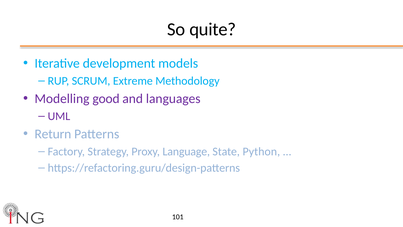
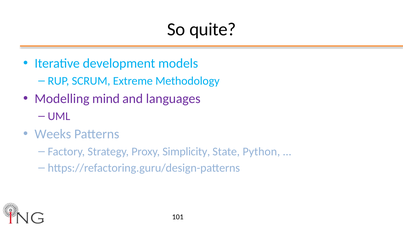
good: good -> mind (106, 99)
Return: Return -> Weeks (53, 134)
Language: Language -> Simplicity (186, 151)
